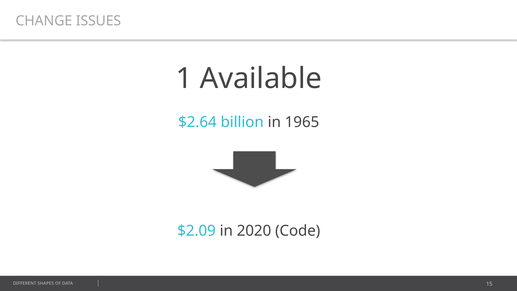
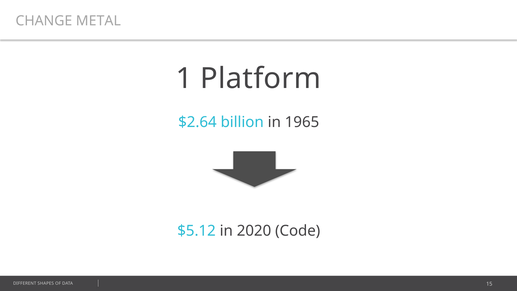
ISSUES: ISSUES -> METAL (98, 21)
Available: Available -> Platform (261, 78)
$2.09: $2.09 -> $5.12 (197, 231)
